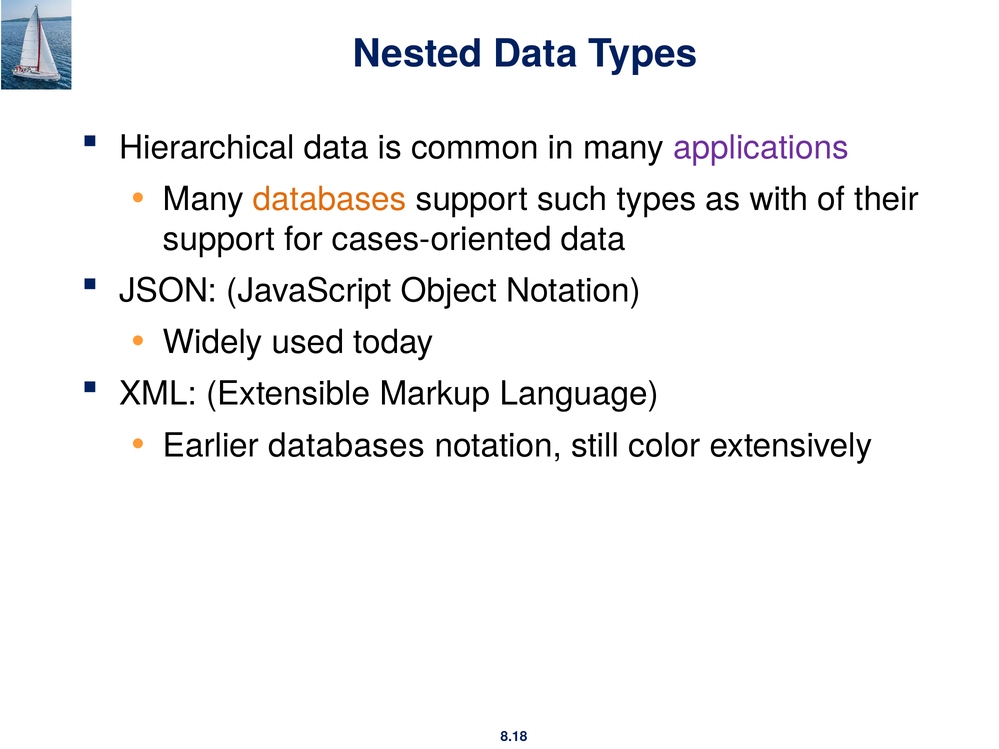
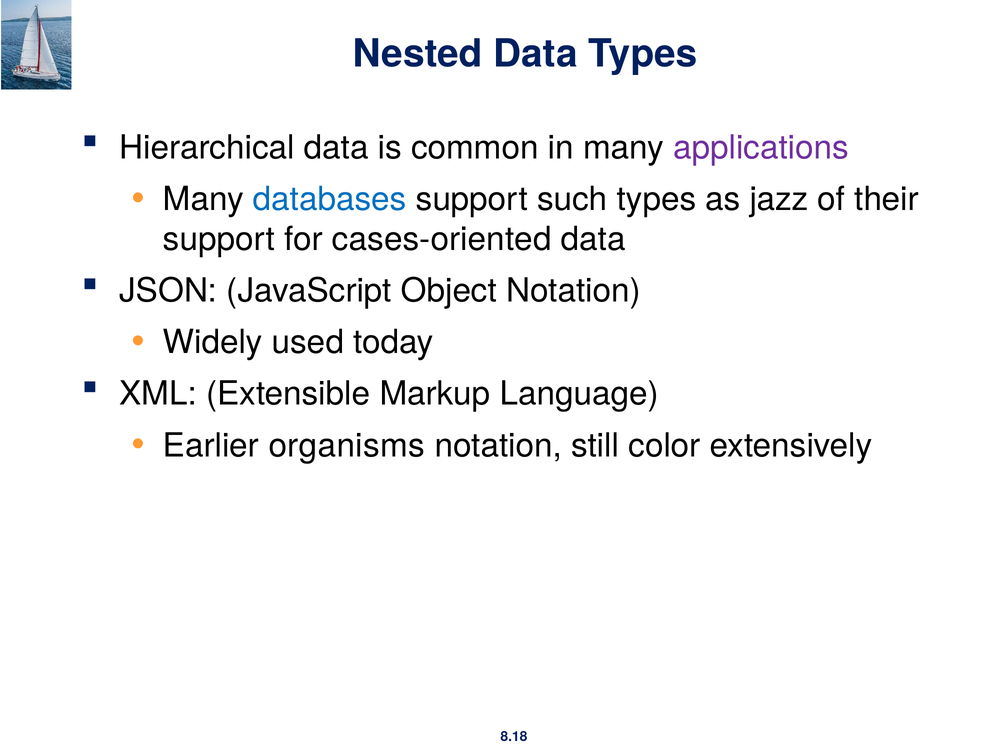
databases colour: orange -> blue (330, 199)
with: with -> jazz (779, 199)
Earlier databases: databases -> organisms (347, 446)
